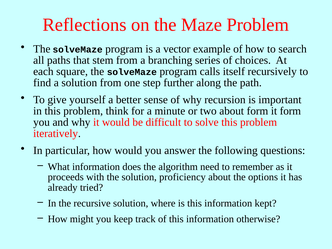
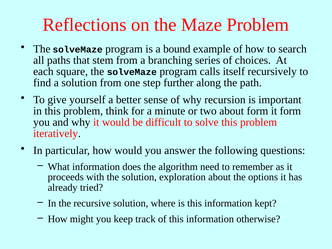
vector: vector -> bound (177, 49)
proficiency: proficiency -> exploration (182, 177)
